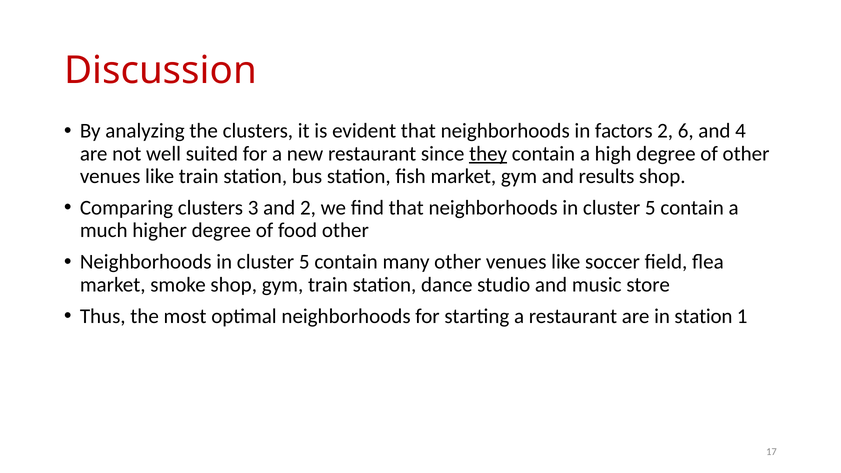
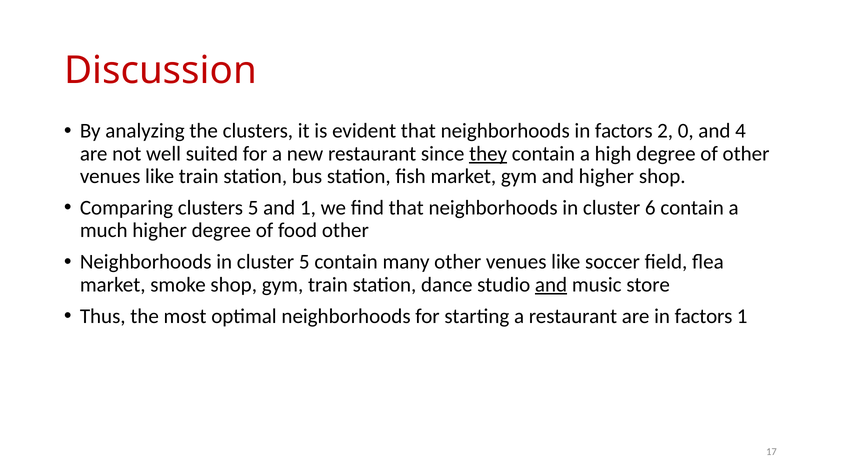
6: 6 -> 0 (686, 131)
and results: results -> higher (606, 176)
clusters 3: 3 -> 5 (253, 208)
and 2: 2 -> 1 (308, 208)
5: 5 -> 6 (650, 208)
and underline: none -> present (551, 285)
are in station: station -> factors (704, 316)
